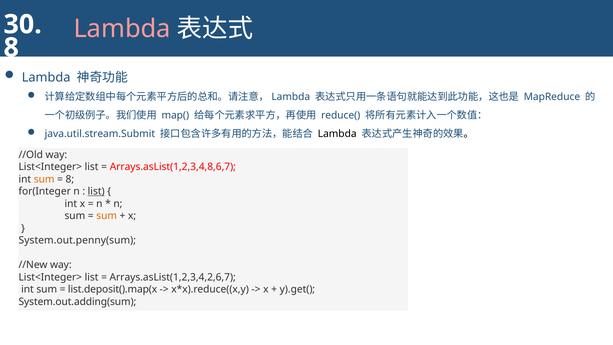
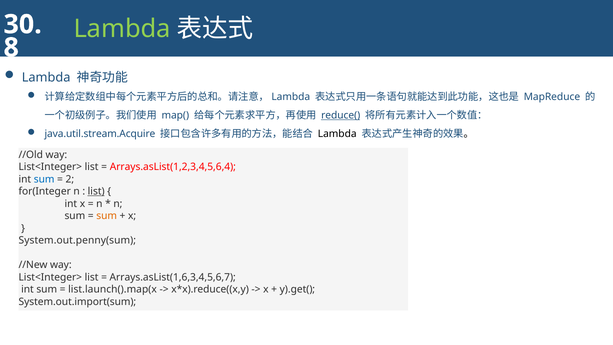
Lambda colour: pink -> light green (122, 29)
reduce( underline: none -> present (341, 115)
java.util.stream.Submit: java.util.stream.Submit -> java.util.stream.Acquire (100, 134)
Arrays.asList(1,2,3,4,8,6,7: Arrays.asList(1,2,3,4,8,6,7 -> Arrays.asList(1,2,3,4,5,6,4 (173, 167)
sum colour: orange -> blue (44, 179)
8: 8 -> 2 (70, 179)
Arrays.asList(1,2,3,4,2,6,7: Arrays.asList(1,2,3,4,2,6,7 -> Arrays.asList(1,6,3,4,5,6,7 (173, 277)
list.deposit().map(x: list.deposit().map(x -> list.launch().map(x (113, 289)
System.out.adding(sum: System.out.adding(sum -> System.out.import(sum (77, 302)
